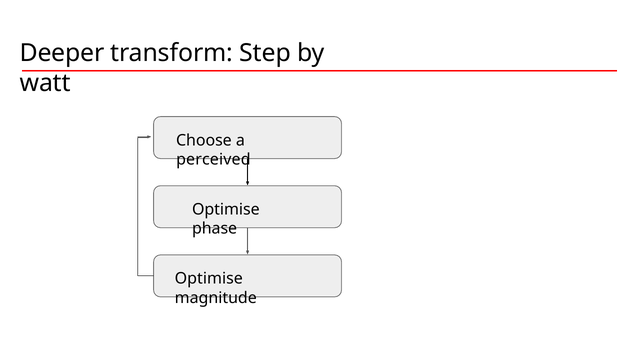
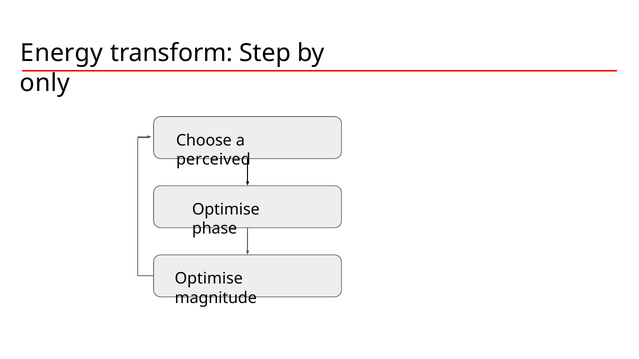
Deeper: Deeper -> Energy (62, 53)
watt: watt -> only (45, 83)
